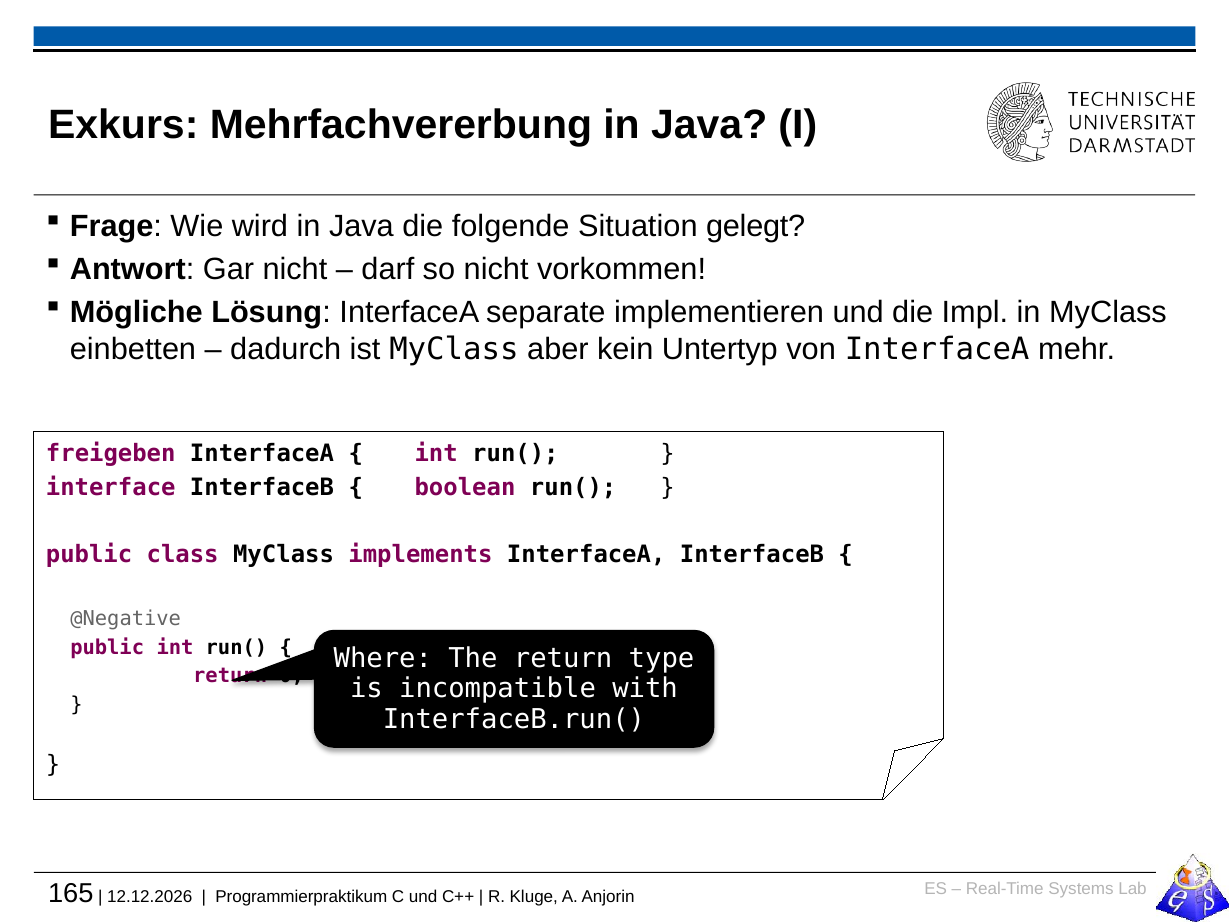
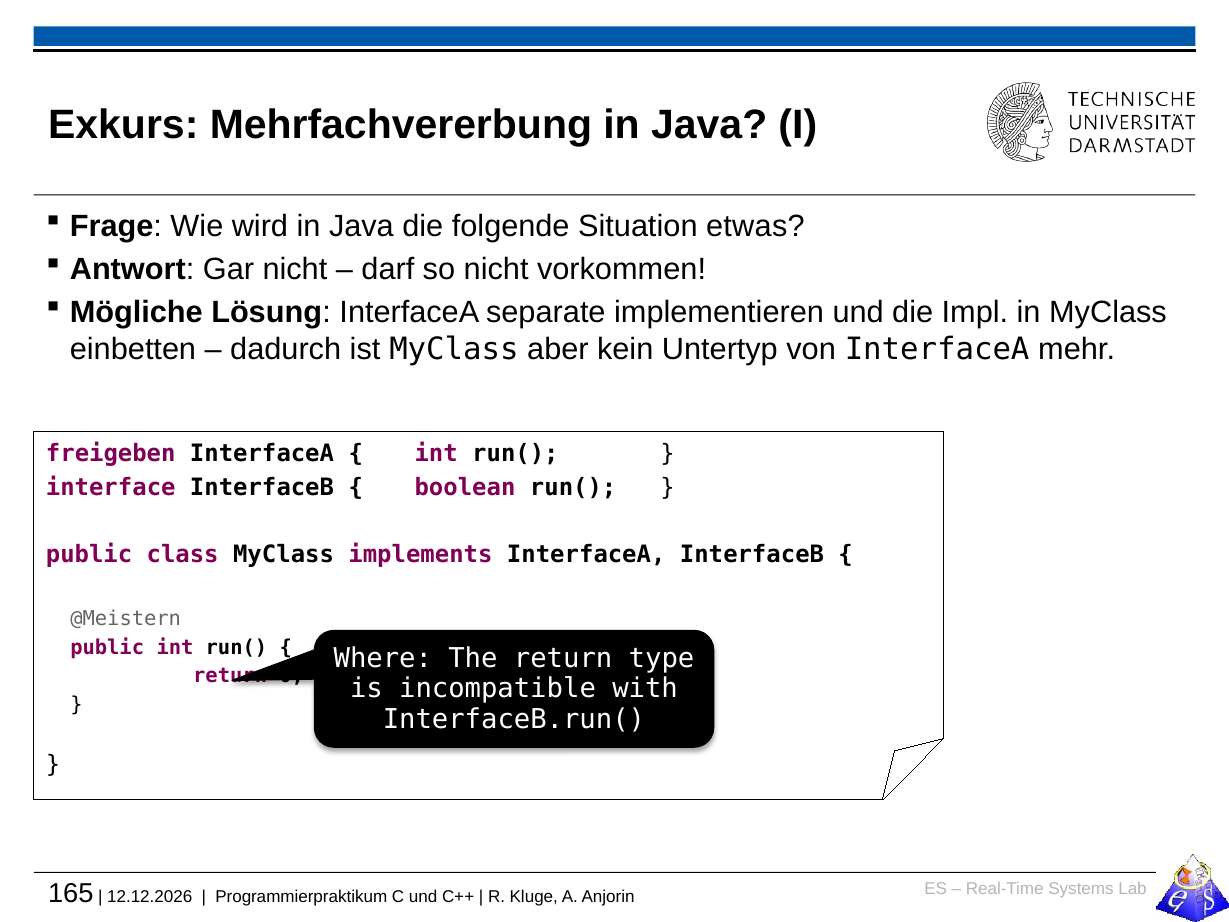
gelegt: gelegt -> etwas (755, 226)
@Negative: @Negative -> @Meistern (126, 618)
